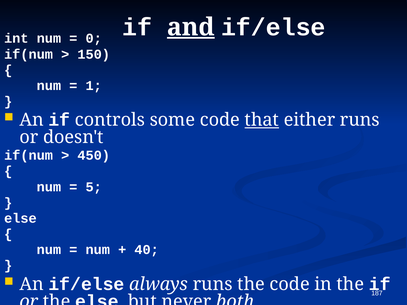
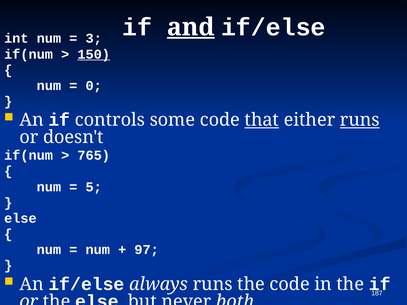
0: 0 -> 3 (94, 39)
150 underline: none -> present (94, 54)
1: 1 -> 0 (94, 86)
runs underline: none -> present (360, 120)
450: 450 -> 765 (94, 156)
40: 40 -> 97 (147, 250)
